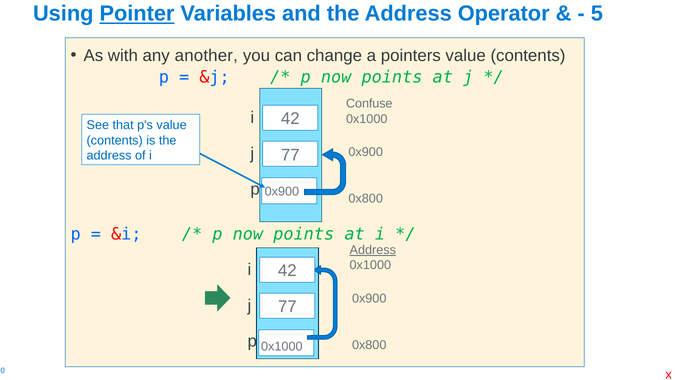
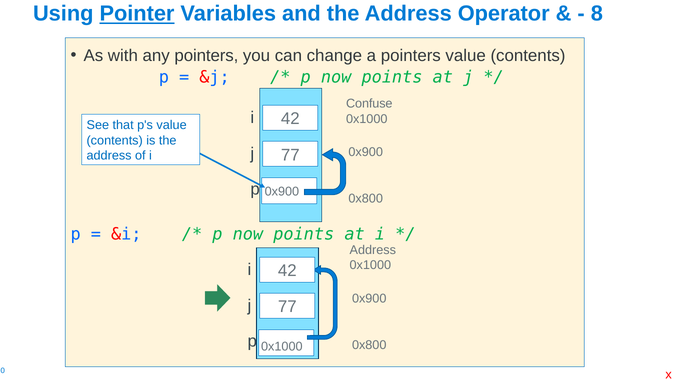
5: 5 -> 8 (597, 14)
any another: another -> pointers (206, 55)
Address underline: present -> none (373, 250)
